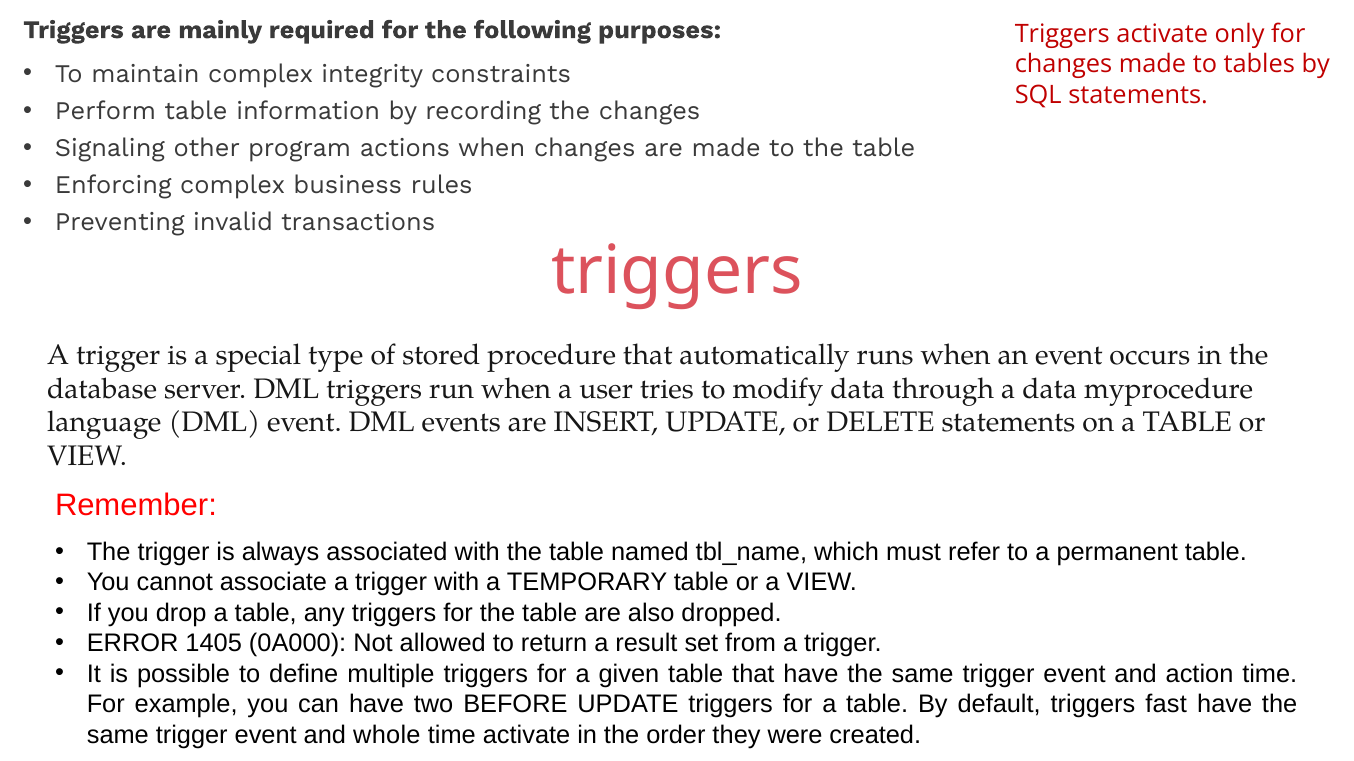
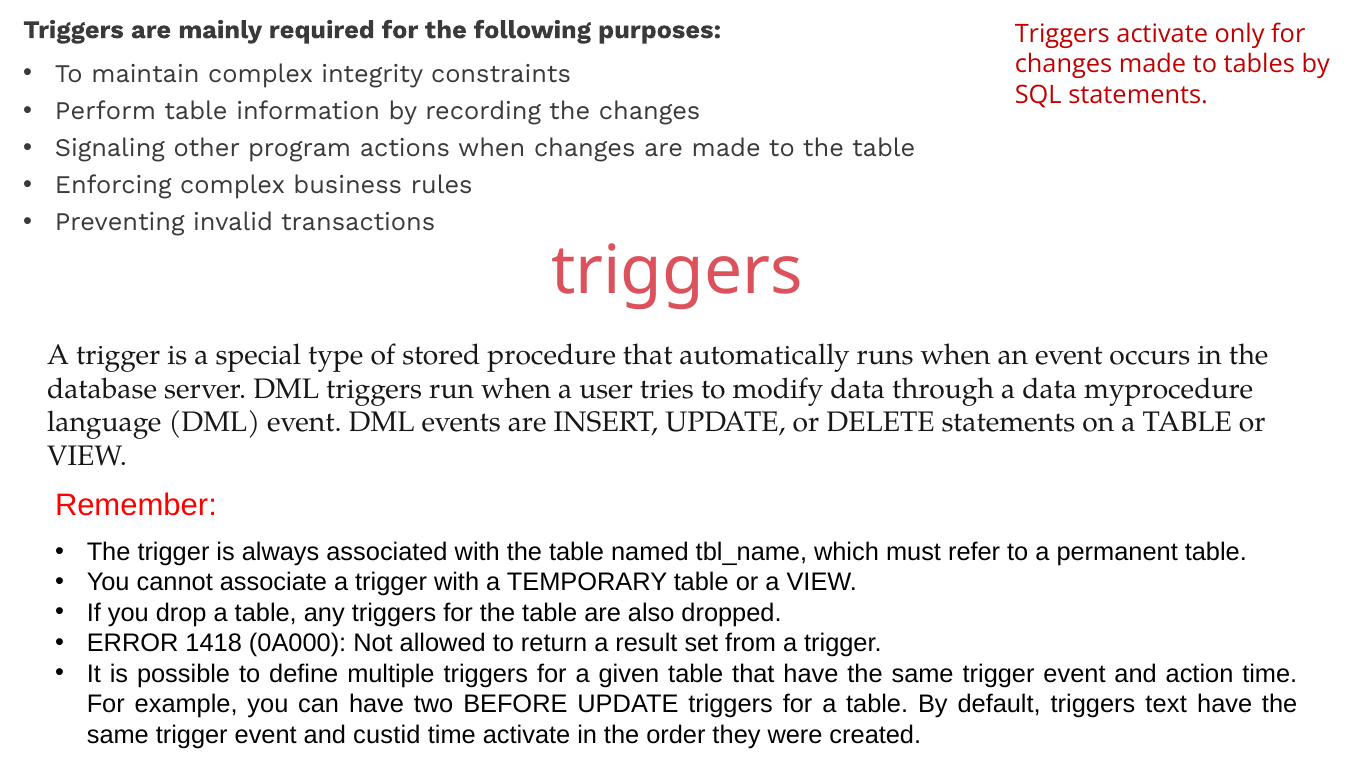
1405: 1405 -> 1418 (214, 644)
fast: fast -> text (1166, 705)
whole: whole -> custid (387, 735)
